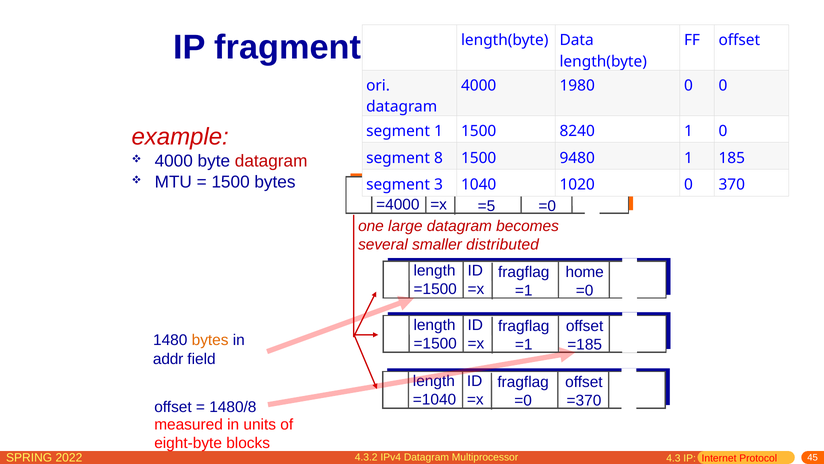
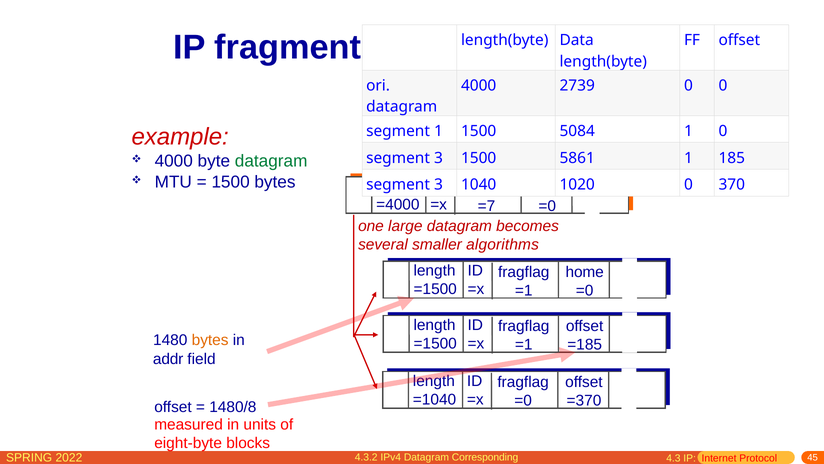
1980: 1980 -> 2739 (577, 86)
8240: 8240 -> 5084 (577, 131)
8: 8 -> 3 (438, 158)
9480: 9480 -> 5861 (577, 158)
datagram colour: red -> green (271, 161)
=5: =5 -> =7 (486, 206)
distributed: distributed -> algorithms (503, 245)
Multiprocessor: Multiprocessor -> Corresponding (485, 457)
